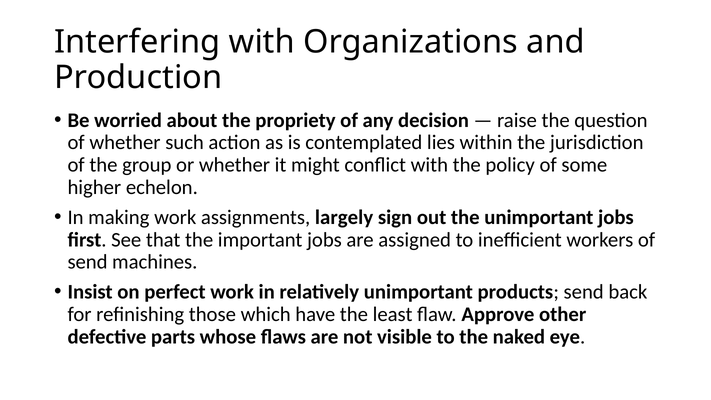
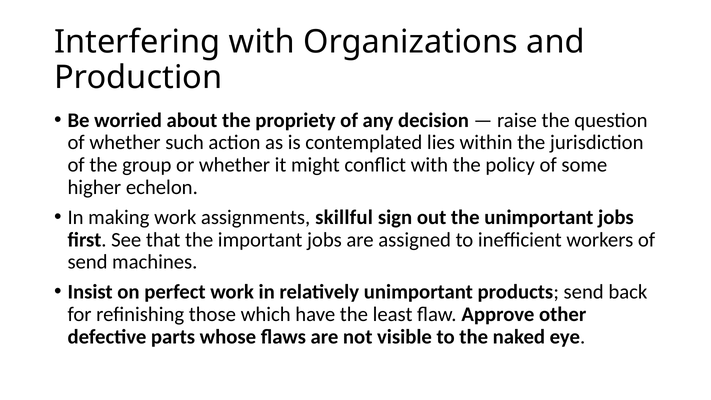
largely: largely -> skillful (344, 217)
